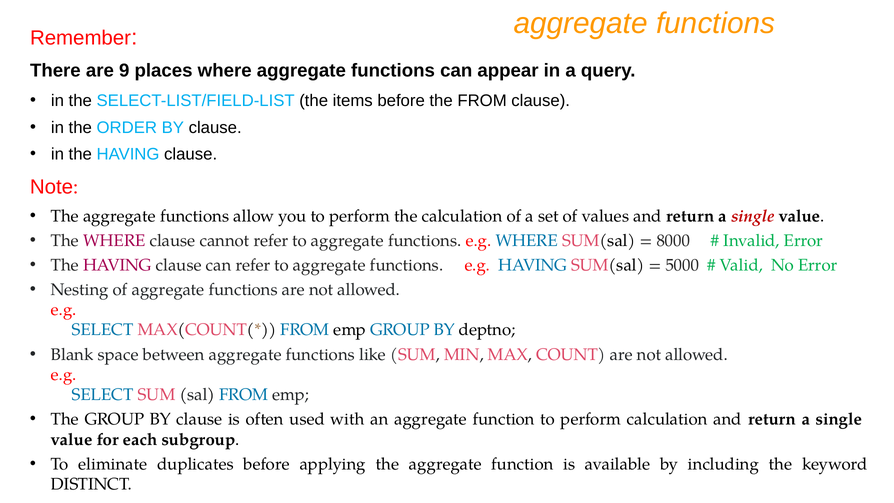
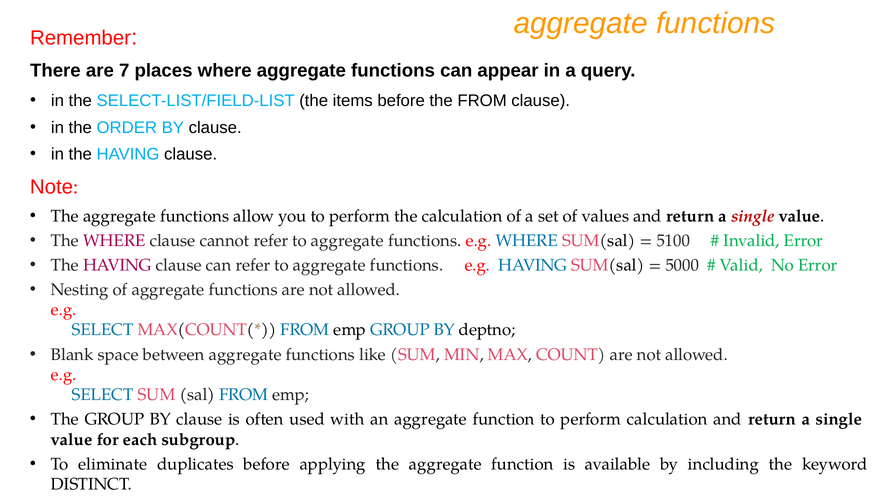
9: 9 -> 7 (124, 71)
8000: 8000 -> 5100 (673, 240)
